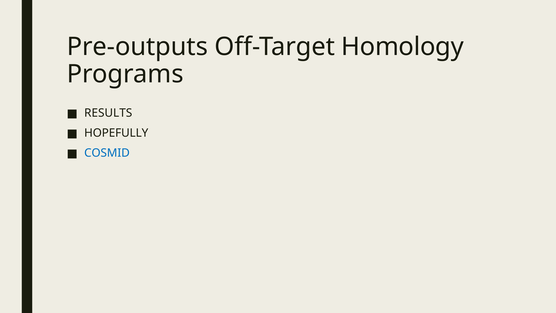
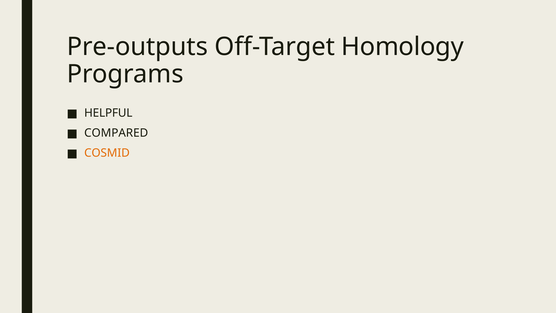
RESULTS: RESULTS -> HELPFUL (108, 113)
HOPEFULLY: HOPEFULLY -> COMPARED (116, 133)
COSMID colour: blue -> orange (107, 153)
